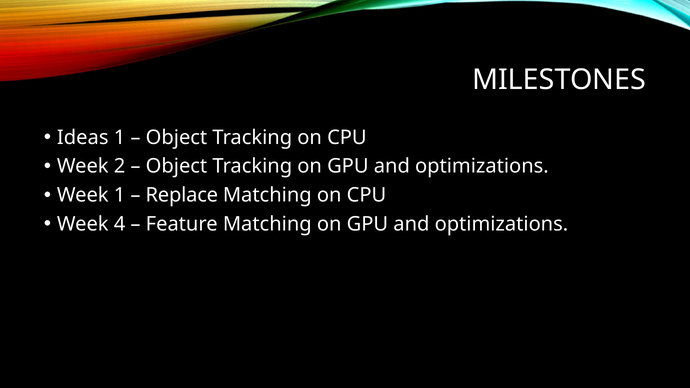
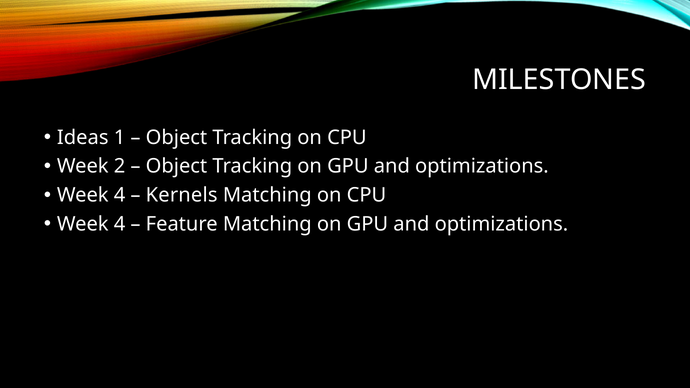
1: 1 -> 4 (120, 195)
Replace: Replace -> Kernels (182, 195)
